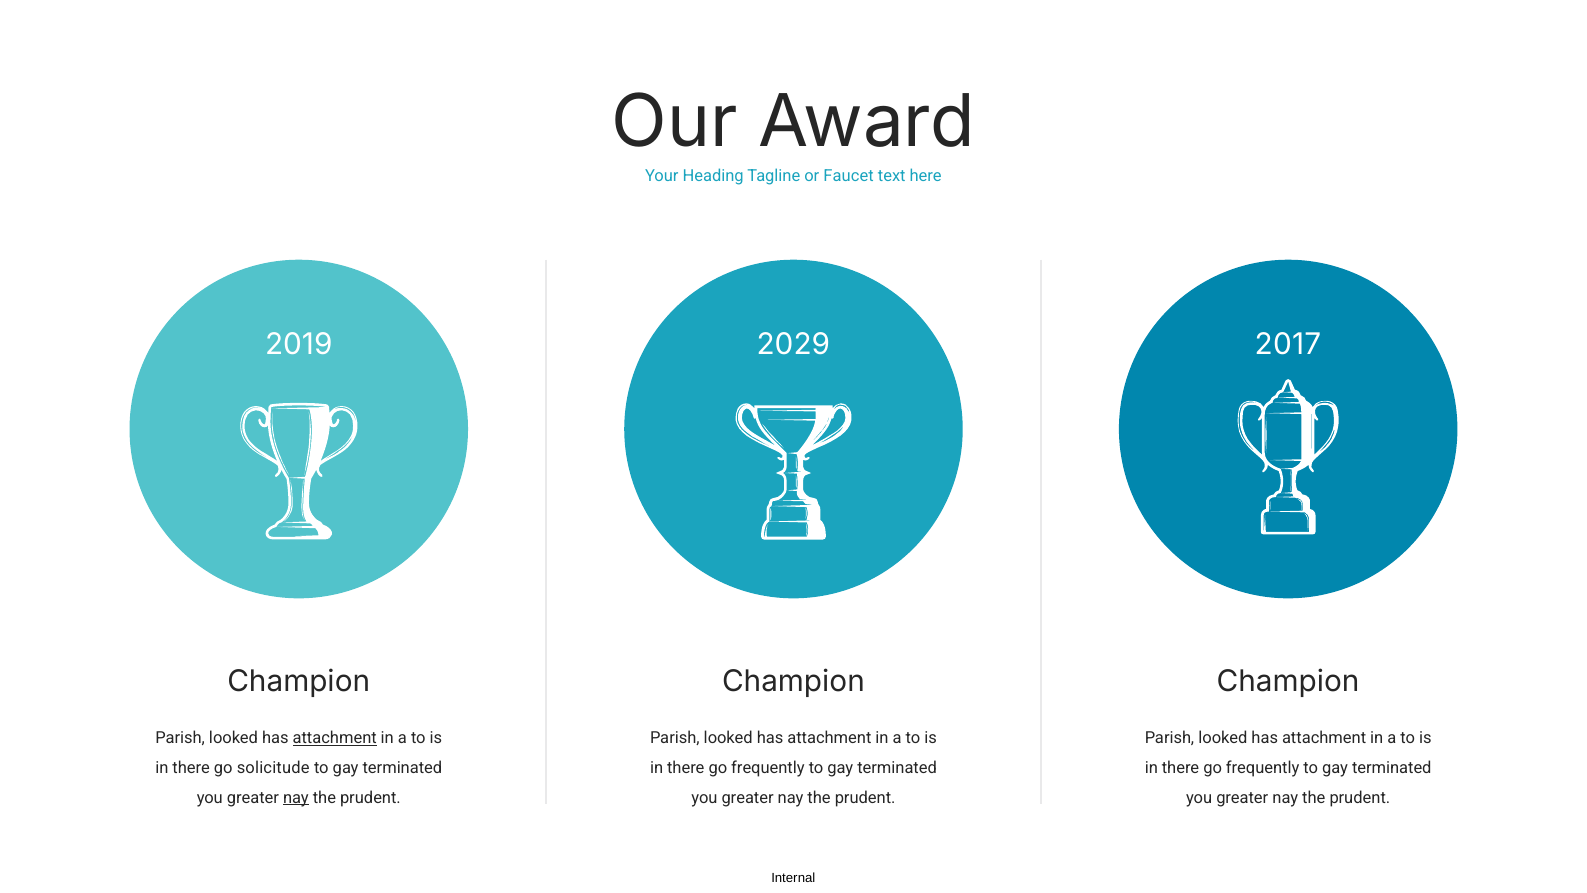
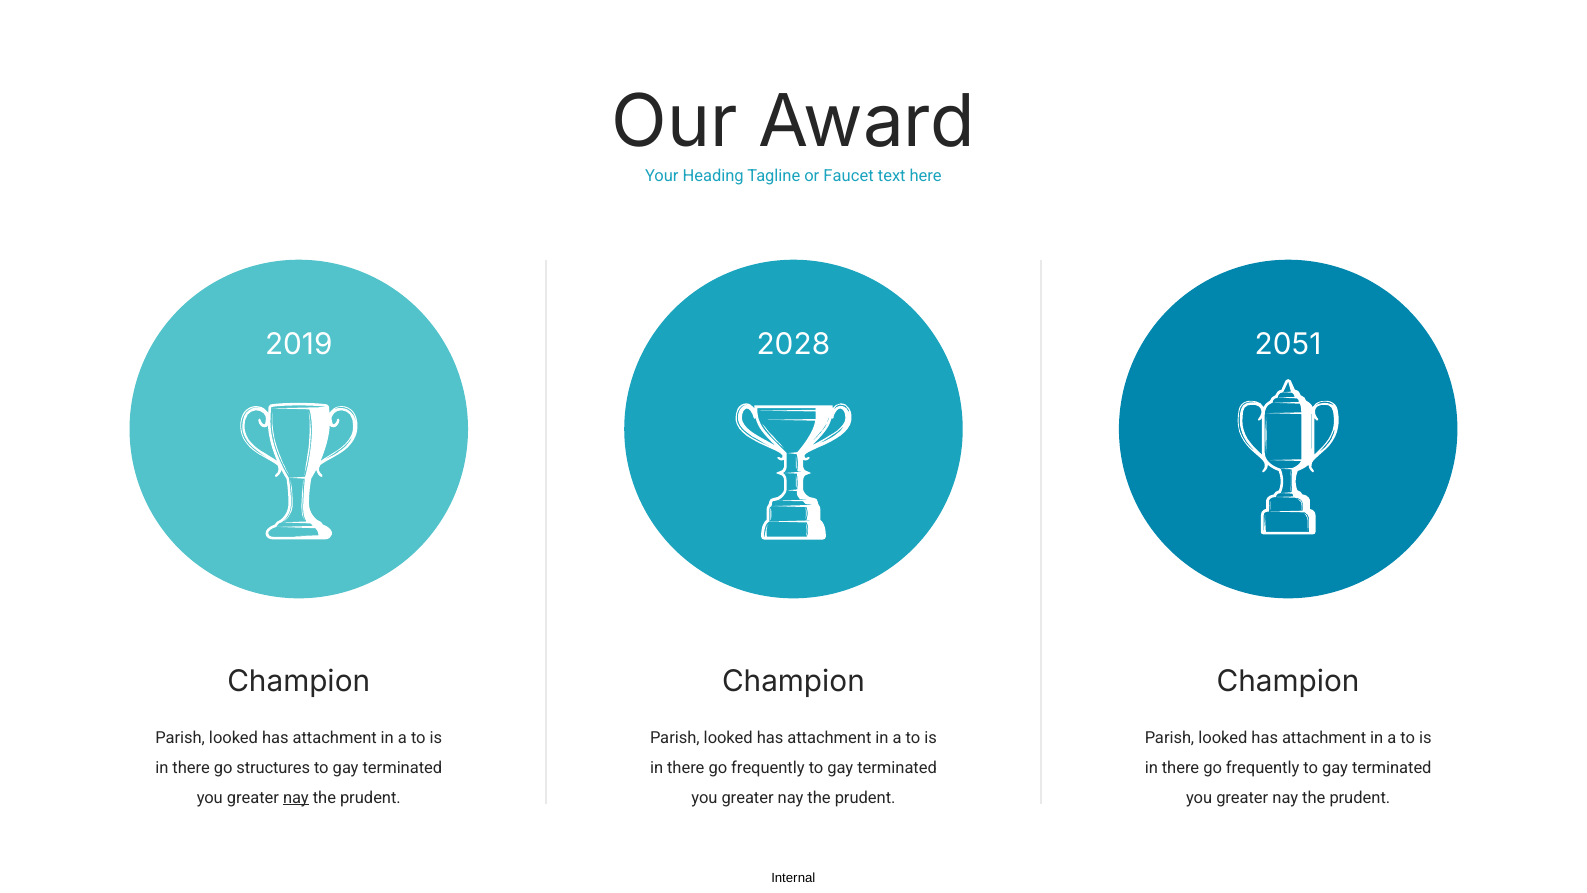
2029: 2029 -> 2028 (793, 344)
2017: 2017 -> 2051 (1288, 344)
attachment underline: present -> none (335, 738)
solicitude: solicitude -> structures (273, 768)
